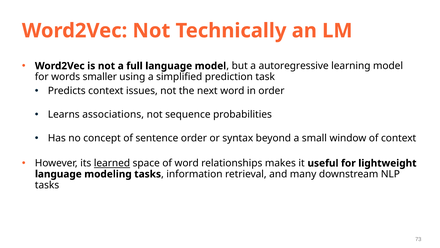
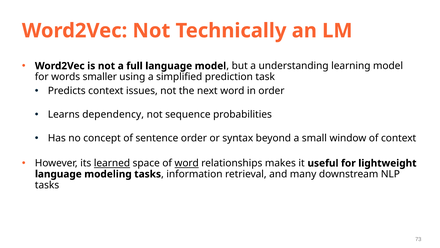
autoregressive: autoregressive -> understanding (294, 66)
associations: associations -> dependency (113, 114)
word underline: none -> present (187, 163)
